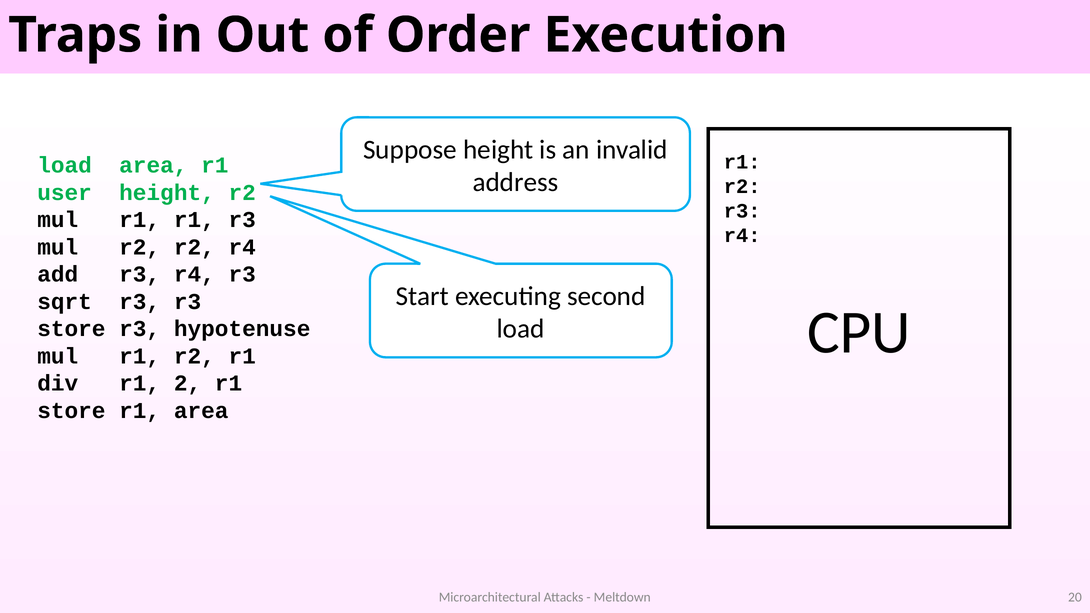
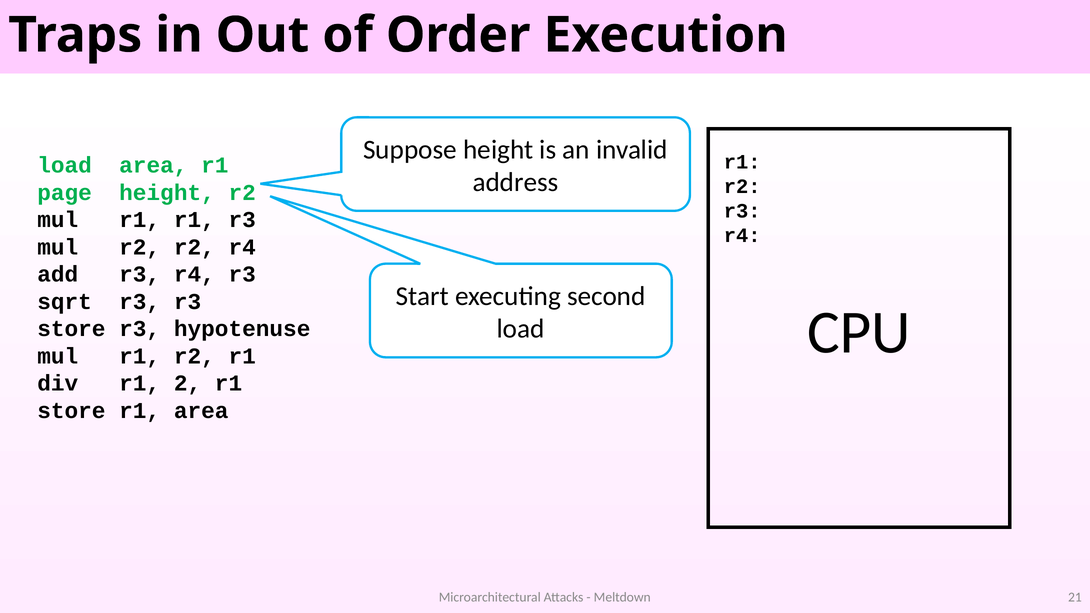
user: user -> page (65, 193)
20: 20 -> 21 (1075, 598)
